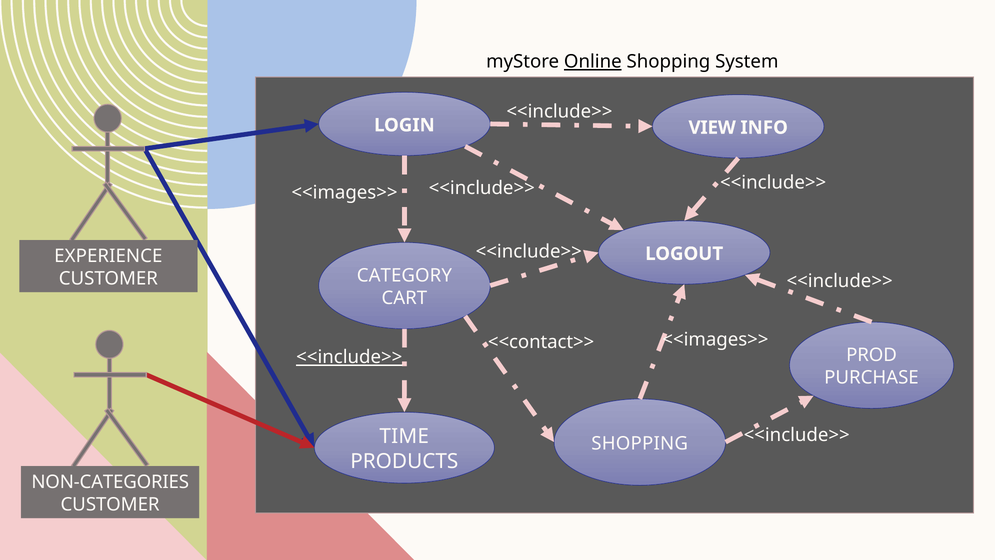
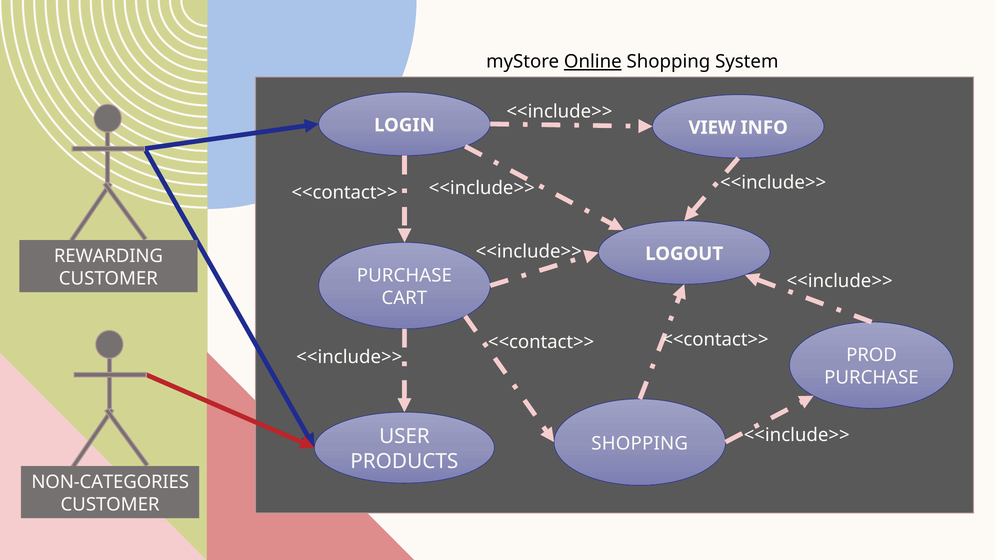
<<images>>: <<images>> -> <<contact>> (345, 193)
EXPERIENCE: EXPERIENCE -> REWARDING (108, 256)
CATEGORY: CATEGORY -> PURCHASE (404, 276)
<<images>>: <<images>> -> <<contact>> (715, 339)
<<include>> underline: present -> none (349, 357)
TIME: TIME -> USER (404, 436)
